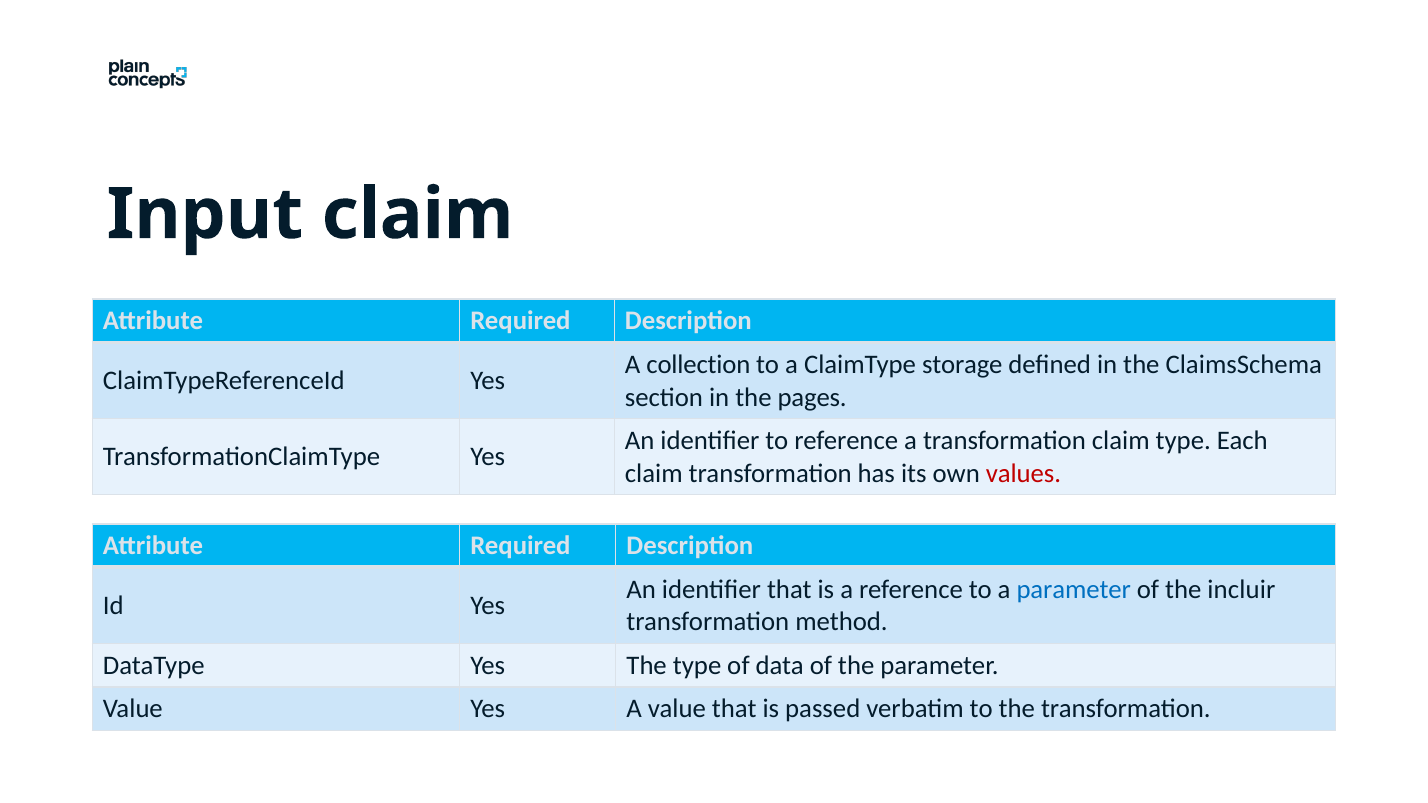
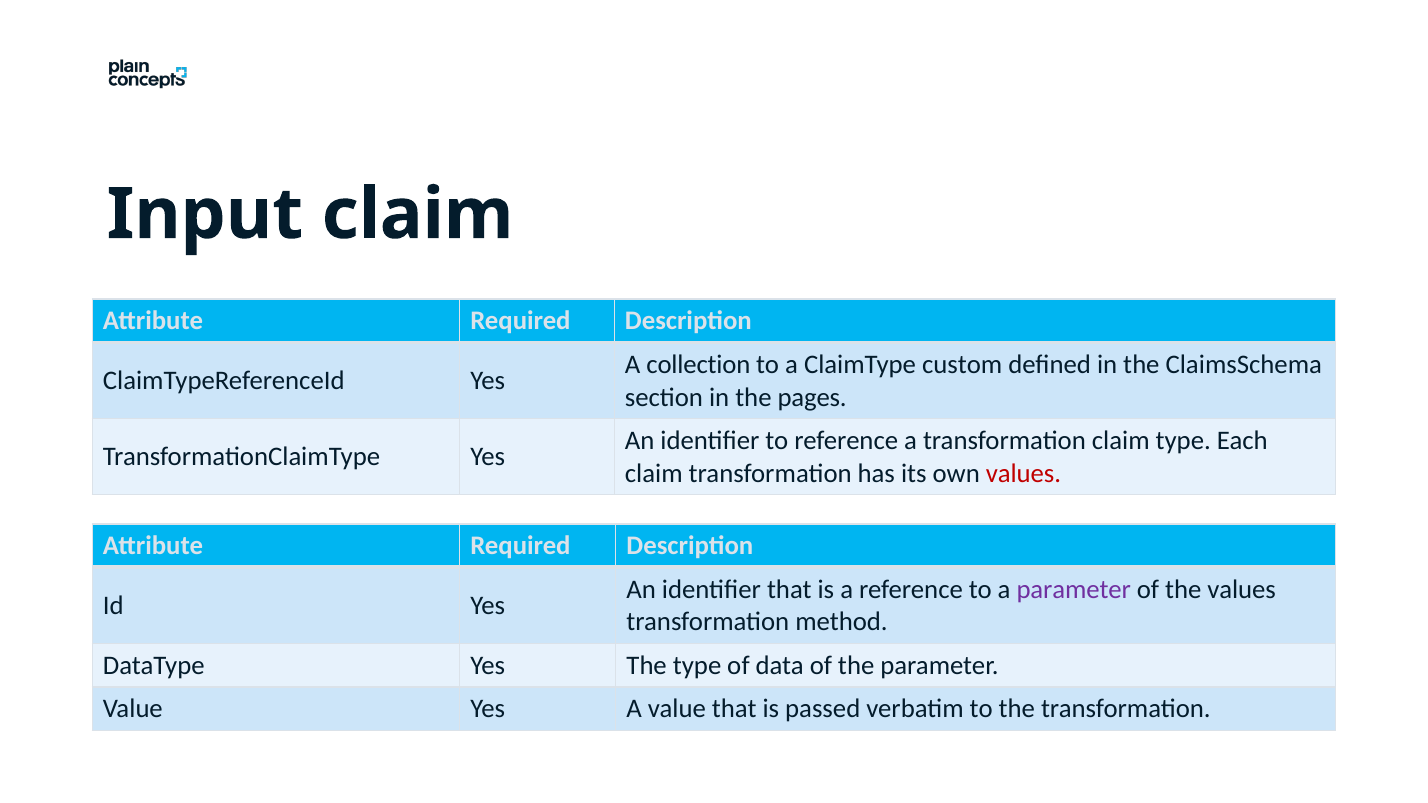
storage: storage -> custom (962, 365)
parameter colour: blue -> purple (1074, 590)
the incluir: incluir -> values (1242, 590)
